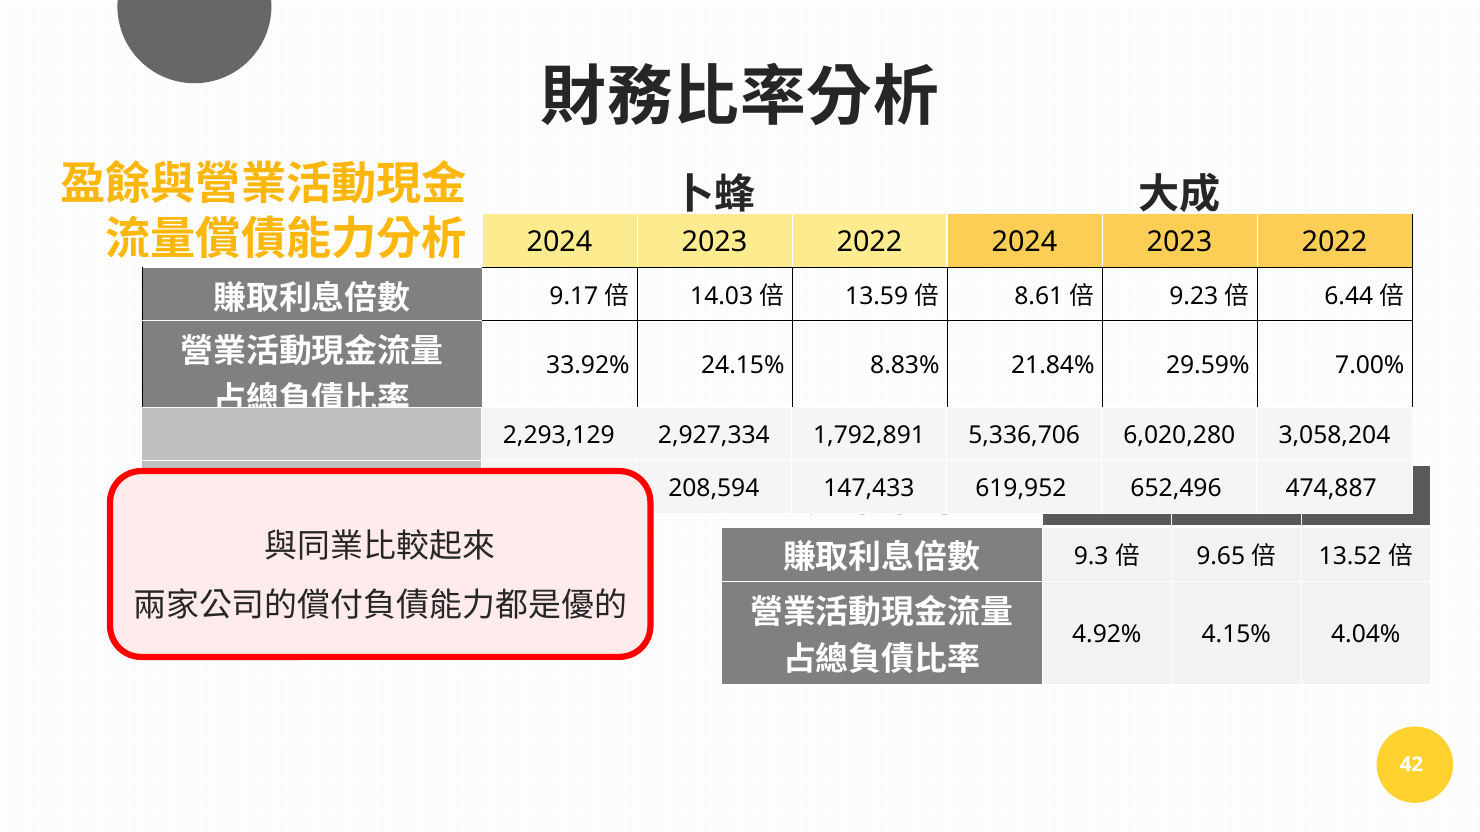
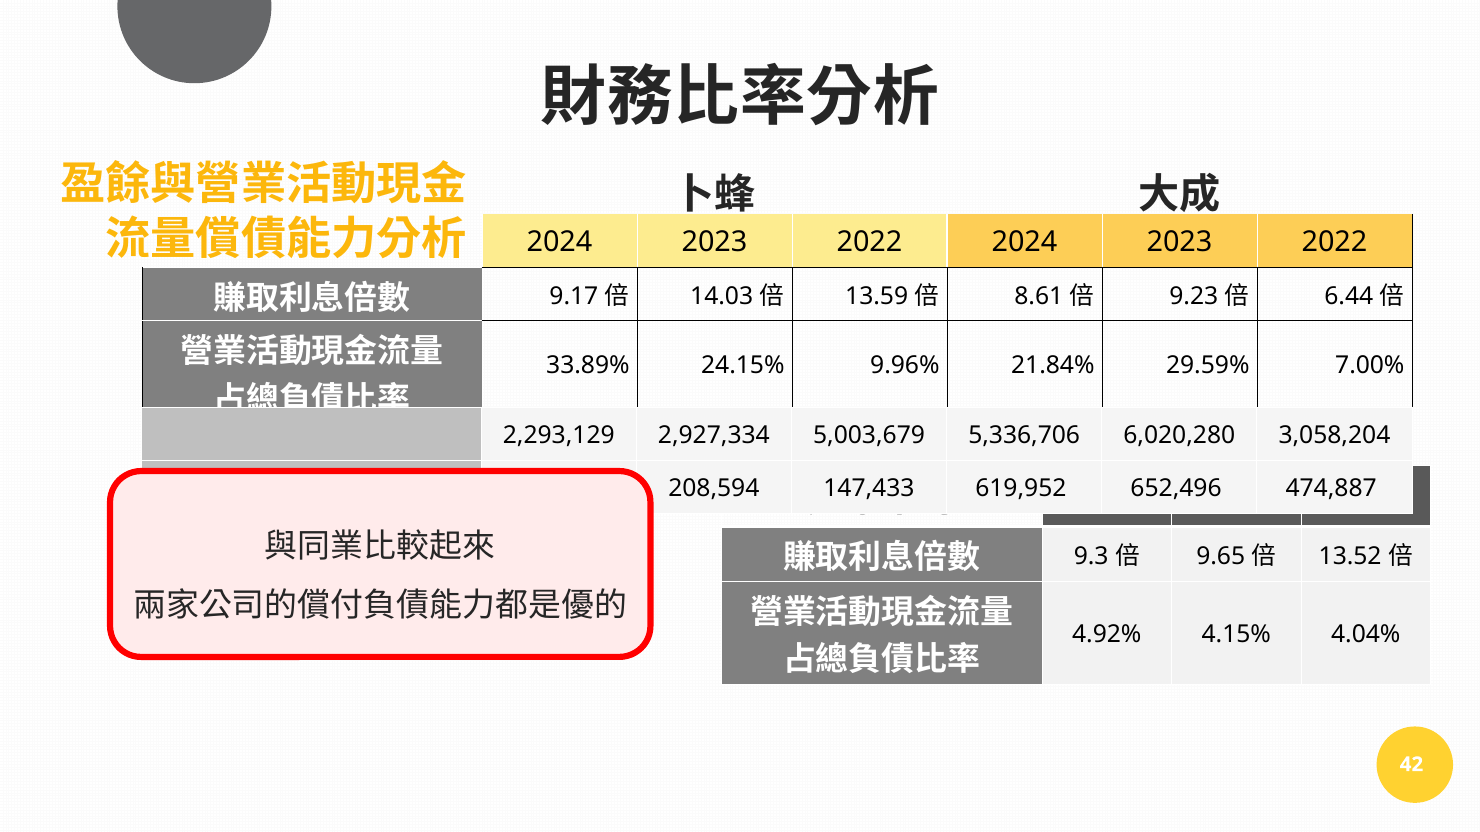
33.92%: 33.92% -> 33.89% (588, 365)
8.83%: 8.83% -> 9.96% (905, 365)
1,792,891: 1,792,891 -> 5,003,679 (869, 436)
